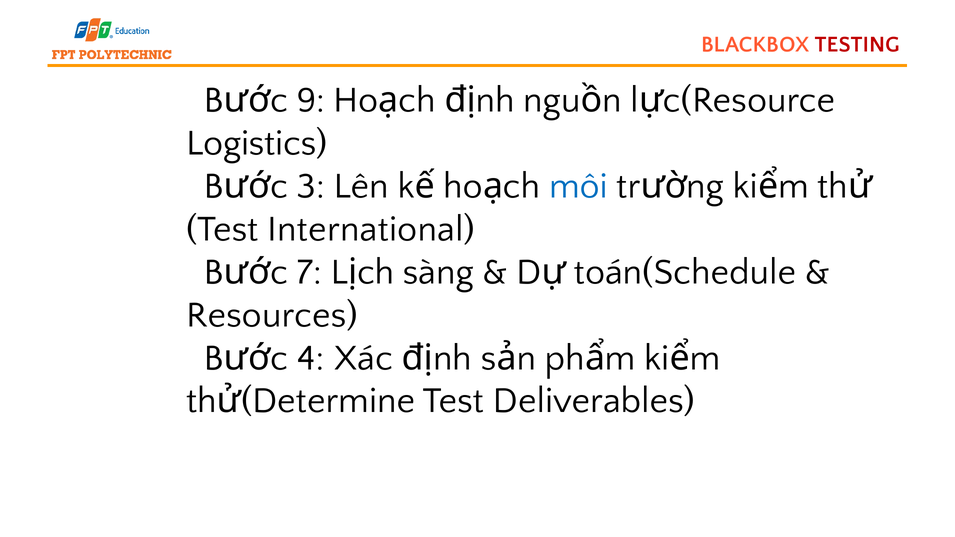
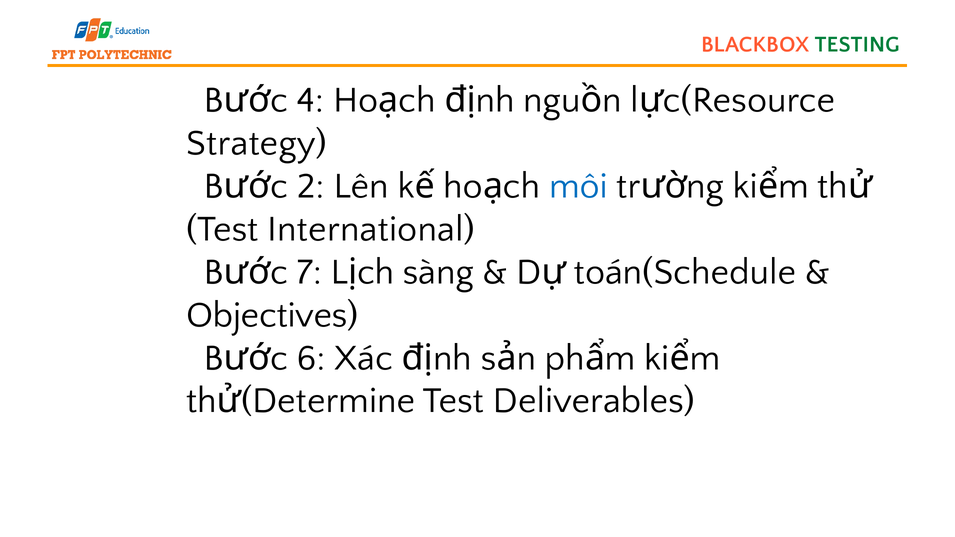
TESTING colour: red -> green (857, 44)
9: 9 -> 4 (311, 100)
Logistics: Logistics -> Strategy (257, 143)
3: 3 -> 2 (311, 186)
Resources: Resources -> Objectives (272, 315)
4: 4 -> 6 (311, 358)
